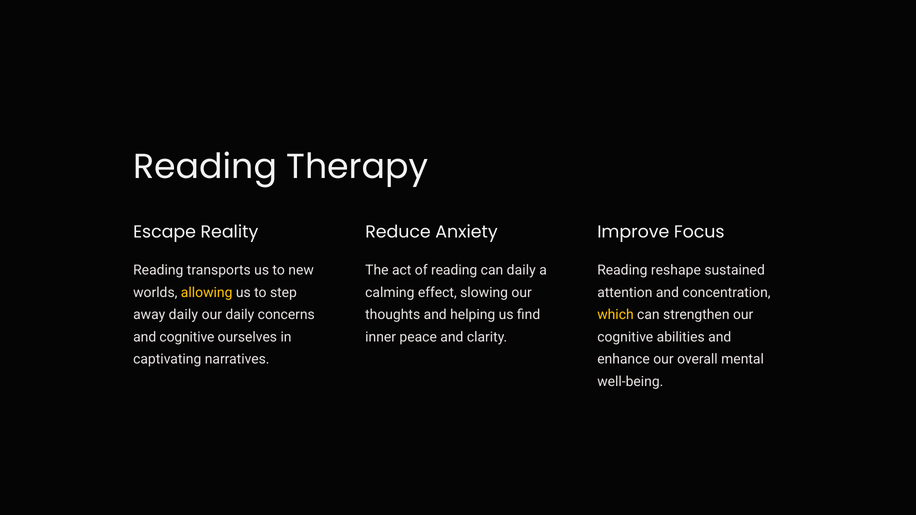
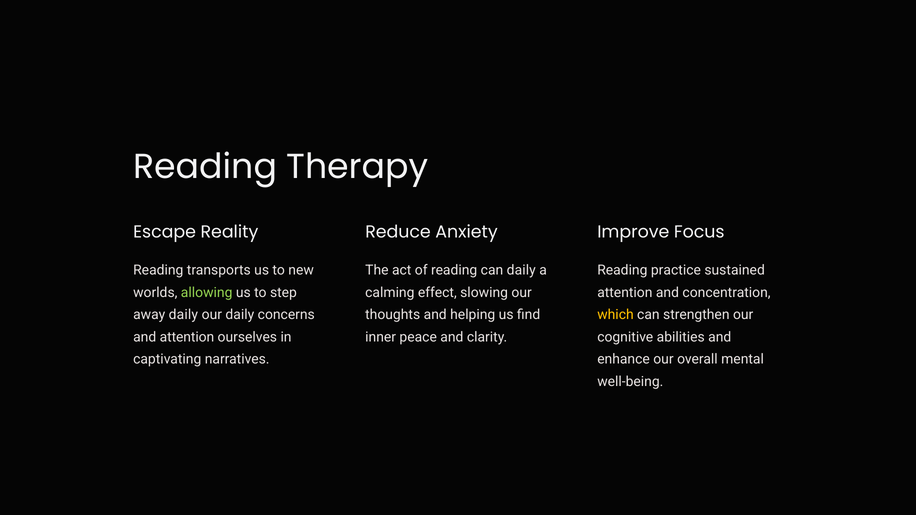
reshape: reshape -> practice (676, 270)
allowing colour: yellow -> light green (207, 293)
and cognitive: cognitive -> attention (187, 337)
